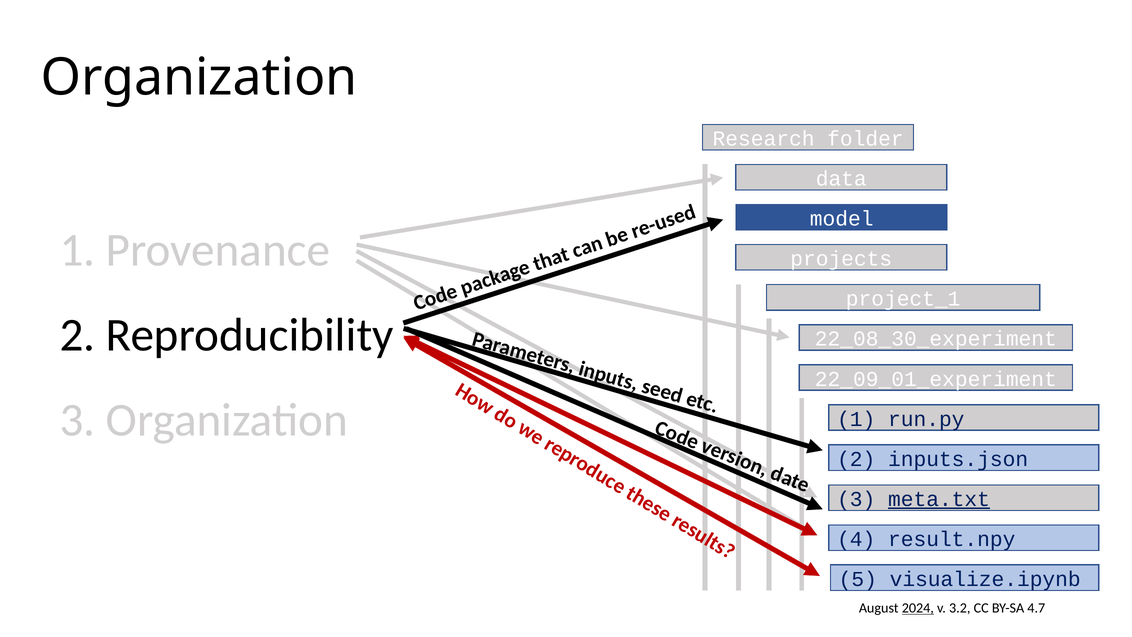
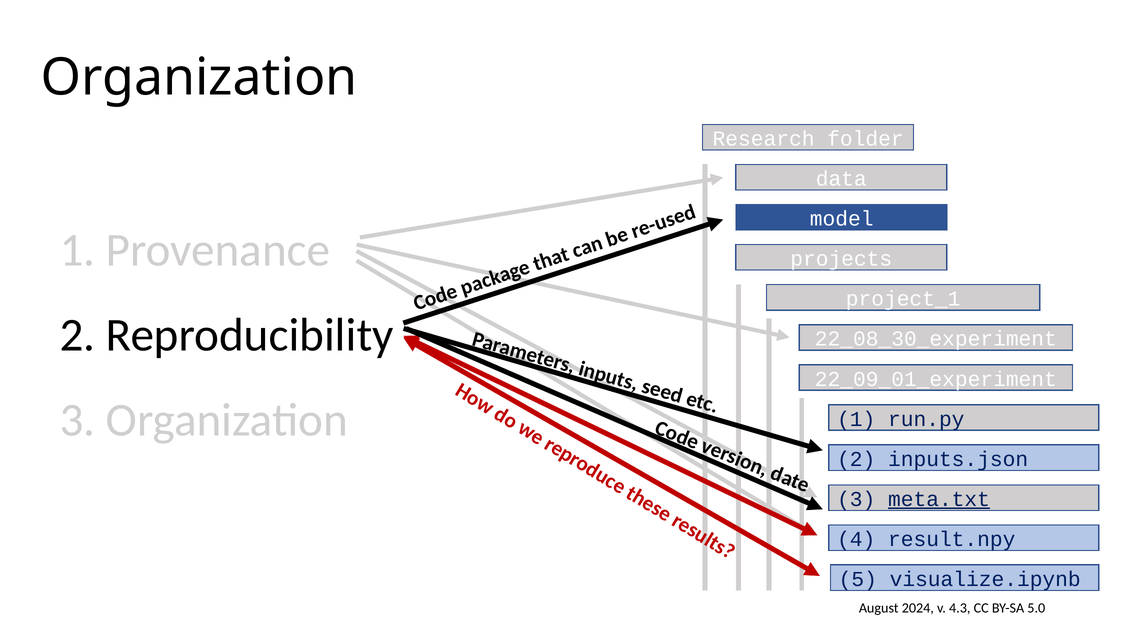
2024 underline: present -> none (918, 608)
3.2: 3.2 -> 4.3 (960, 608)
4.7: 4.7 -> 5.0 (1036, 608)
